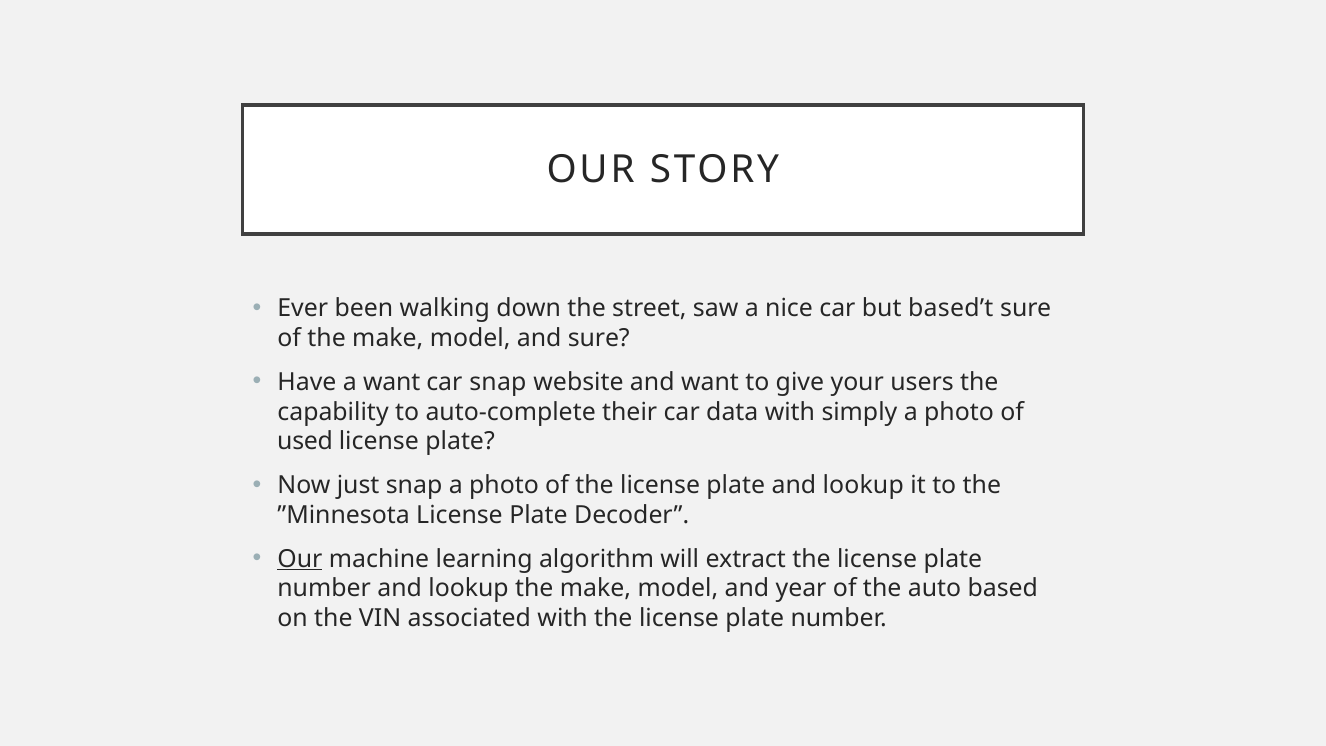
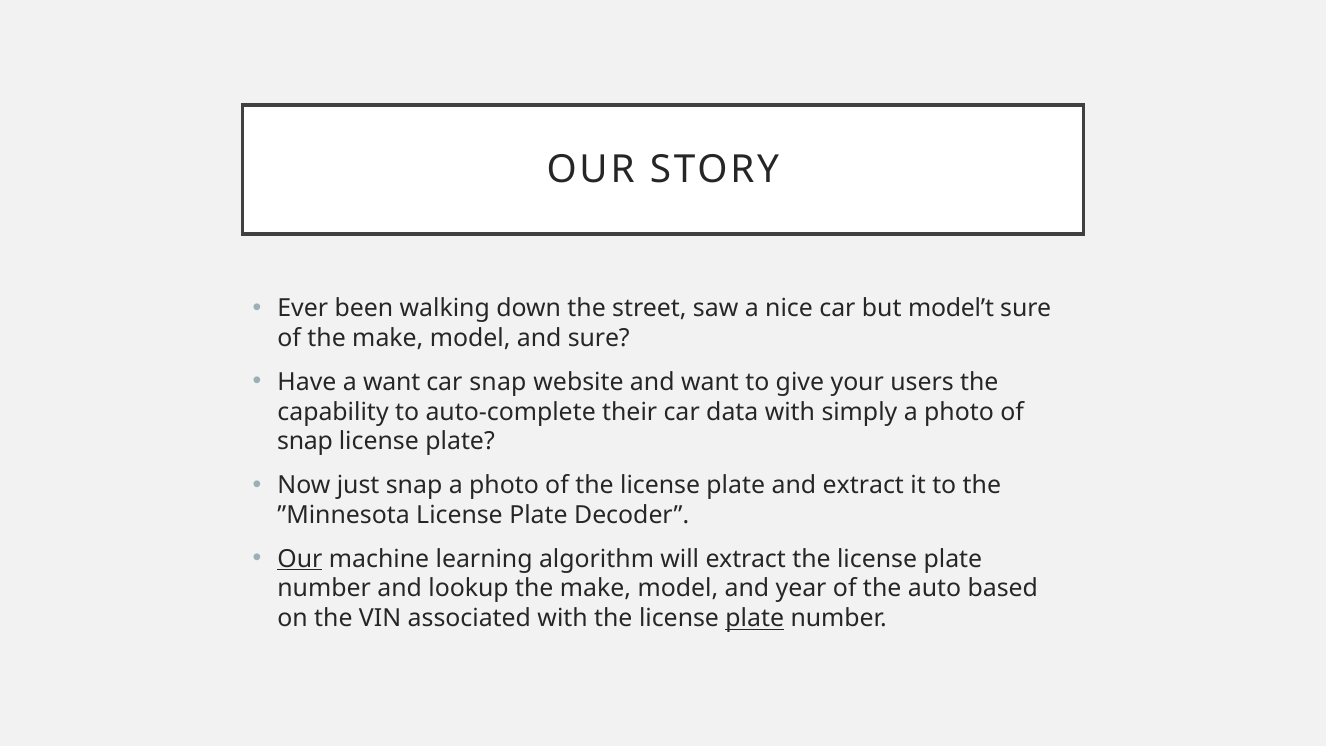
based’t: based’t -> model’t (951, 309)
used: used -> snap (305, 442)
plate and lookup: lookup -> extract (863, 485)
plate underline: none -> present (755, 619)
